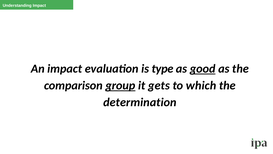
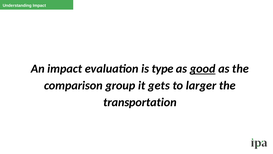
group underline: present -> none (120, 85)
which: which -> larger (201, 85)
determination: determination -> transportation (140, 102)
